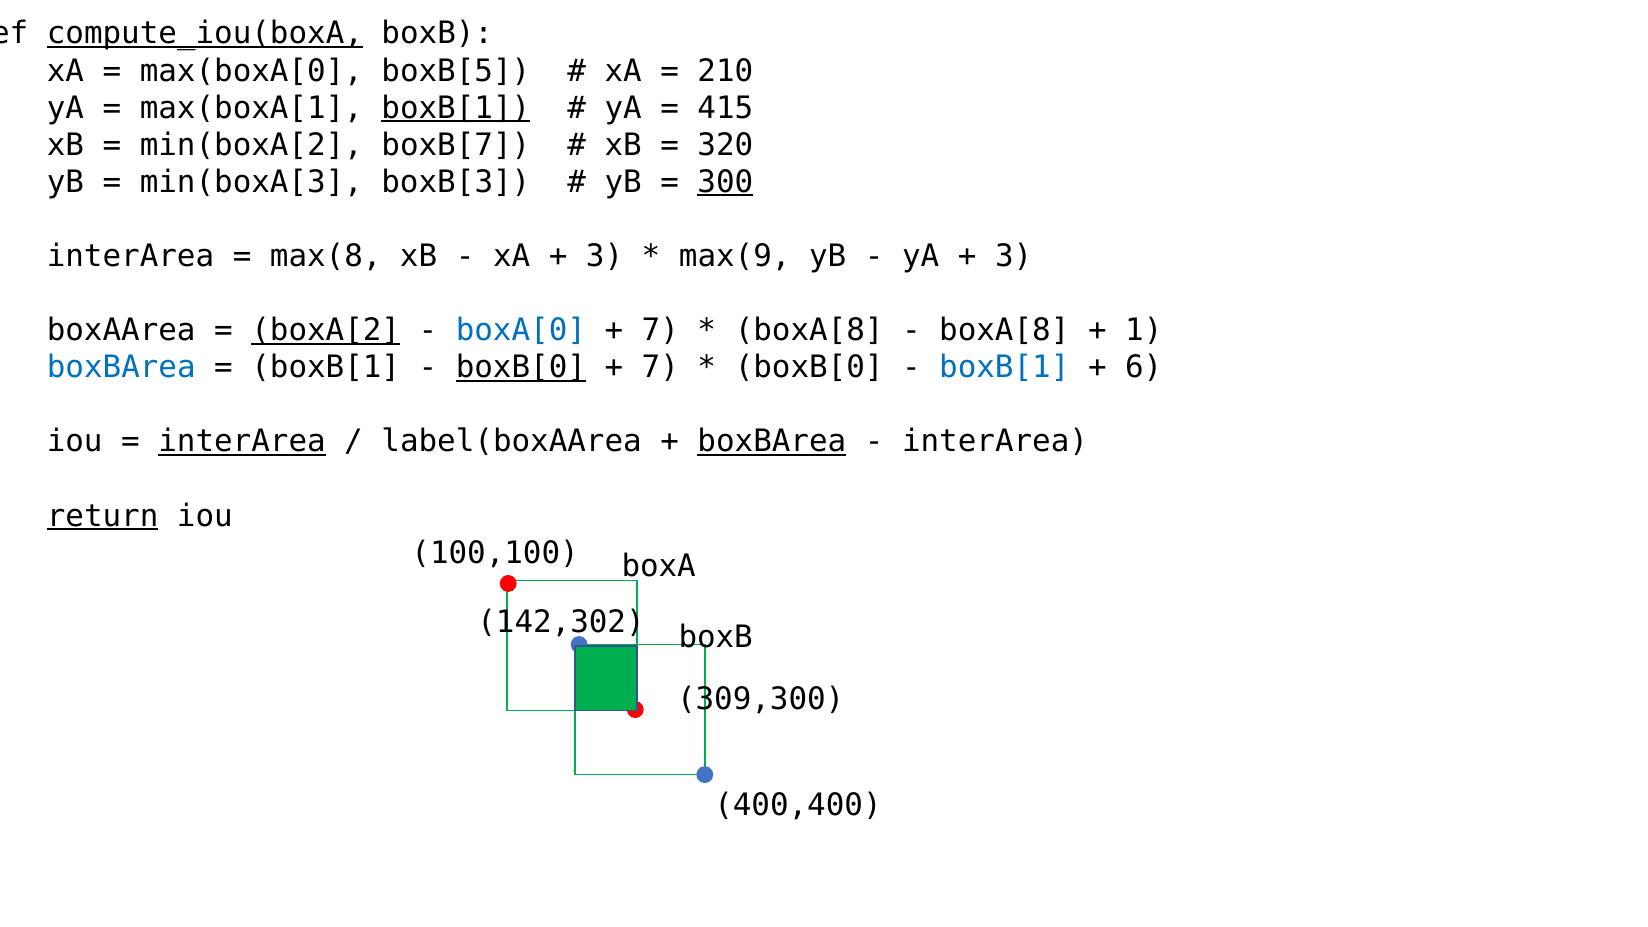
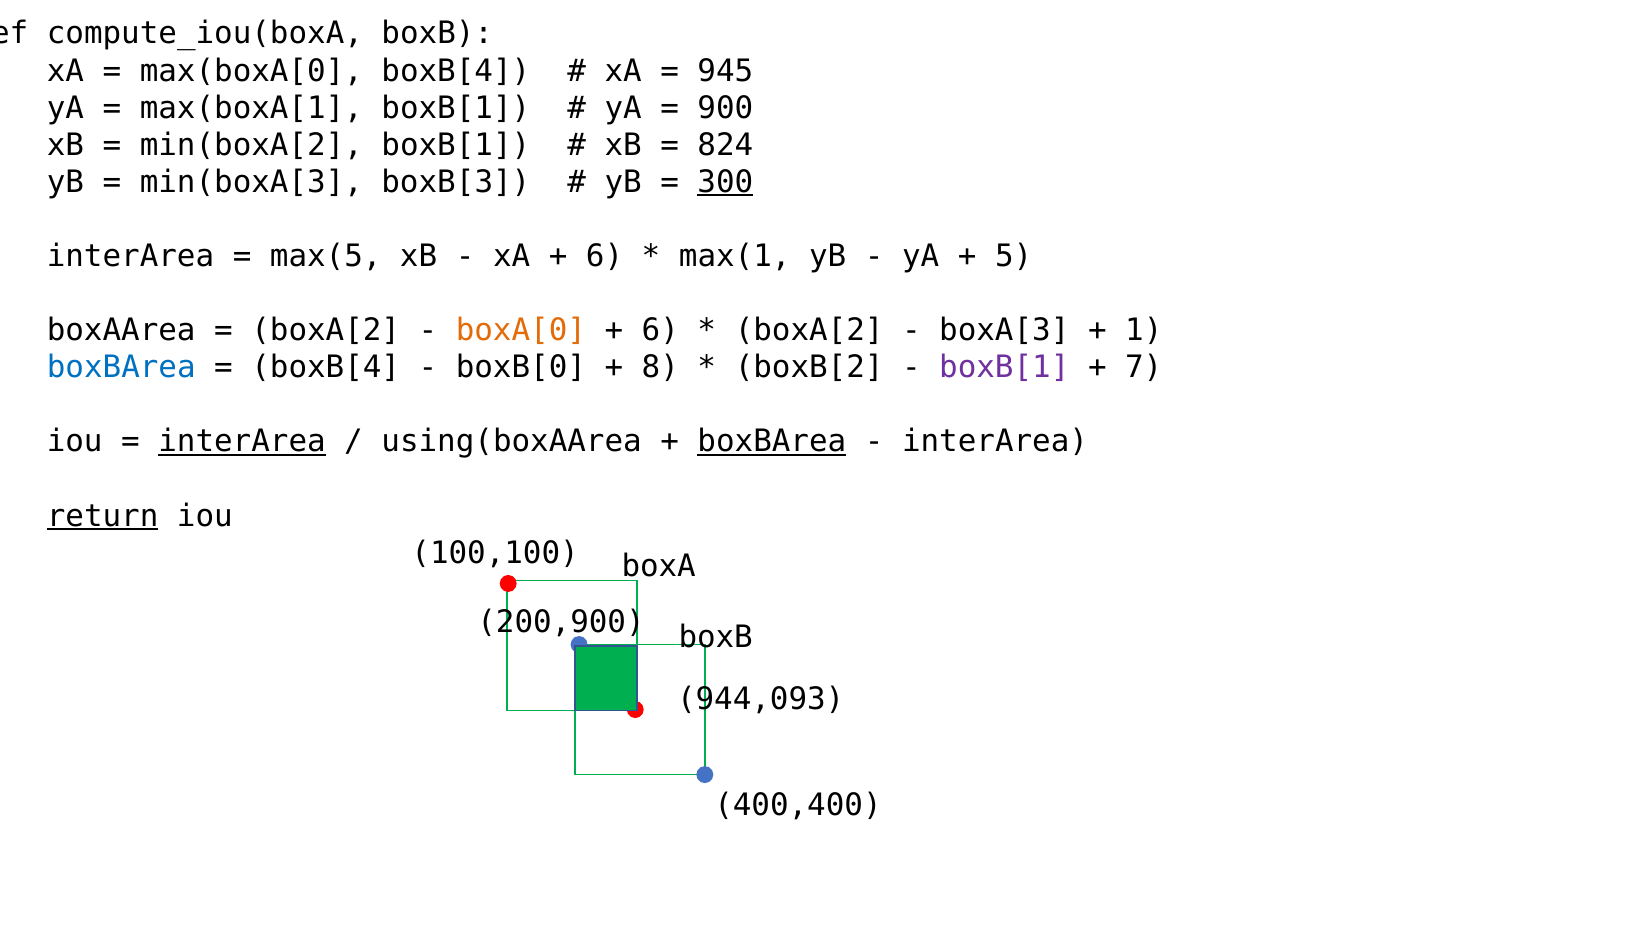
compute_iou(boxA underline: present -> none (205, 34)
max(boxA[0 boxB[5: boxB[5 -> boxB[4 (456, 71)
210: 210 -> 945 (725, 71)
boxB[1 underline: present -> none (456, 108)
415: 415 -> 900 (725, 108)
min(boxA[2 boxB[7: boxB[7 -> boxB[1 (456, 145)
320: 320 -> 824 (725, 145)
max(8: max(8 -> max(5 (326, 256)
3: 3 -> 6 (605, 256)
max(9: max(9 -> max(1 (735, 256)
3: 3 -> 5 (1014, 256)
boxA[2 underline: present -> none (326, 330)
boxA[0 colour: blue -> orange (521, 330)
7: 7 -> 6 (660, 330)
boxA[8: boxA[8 -> boxA[2 (809, 330)
boxA[8: boxA[8 -> boxA[3 (1004, 330)
boxB[1: boxB[1 -> boxB[4 (326, 368)
boxB[0 underline: present -> none (521, 368)
7: 7 -> 8 (660, 368)
boxB[0: boxB[0 -> boxB[2 (809, 368)
boxB[1 colour: blue -> purple (1004, 368)
6: 6 -> 7 (1144, 368)
label(boxAArea: label(boxAArea -> using(boxAArea (512, 442)
142,302: 142,302 -> 200,900 (561, 622)
309,300: 309,300 -> 944,093 (761, 699)
